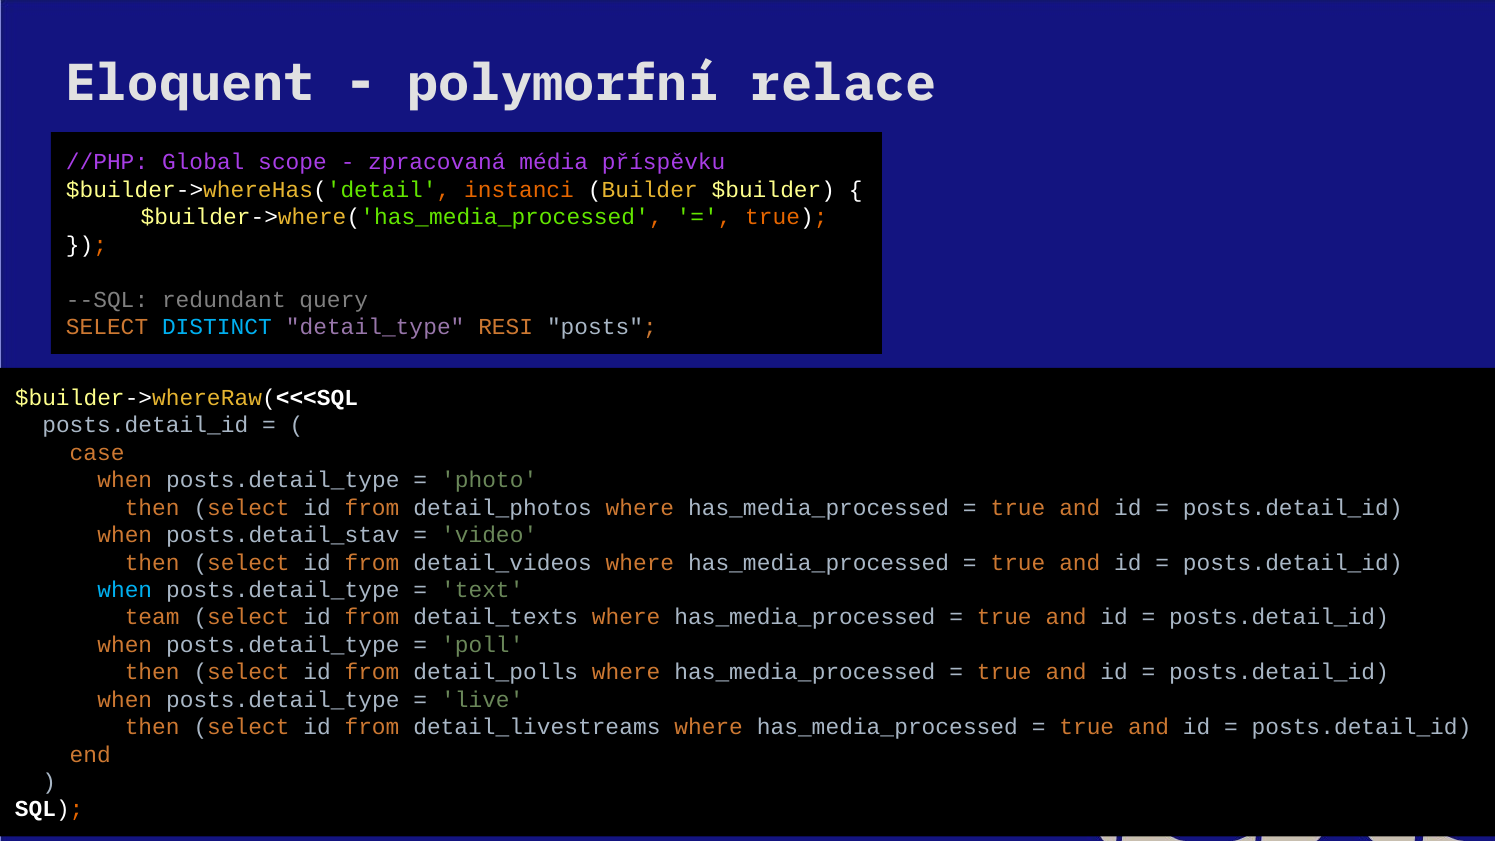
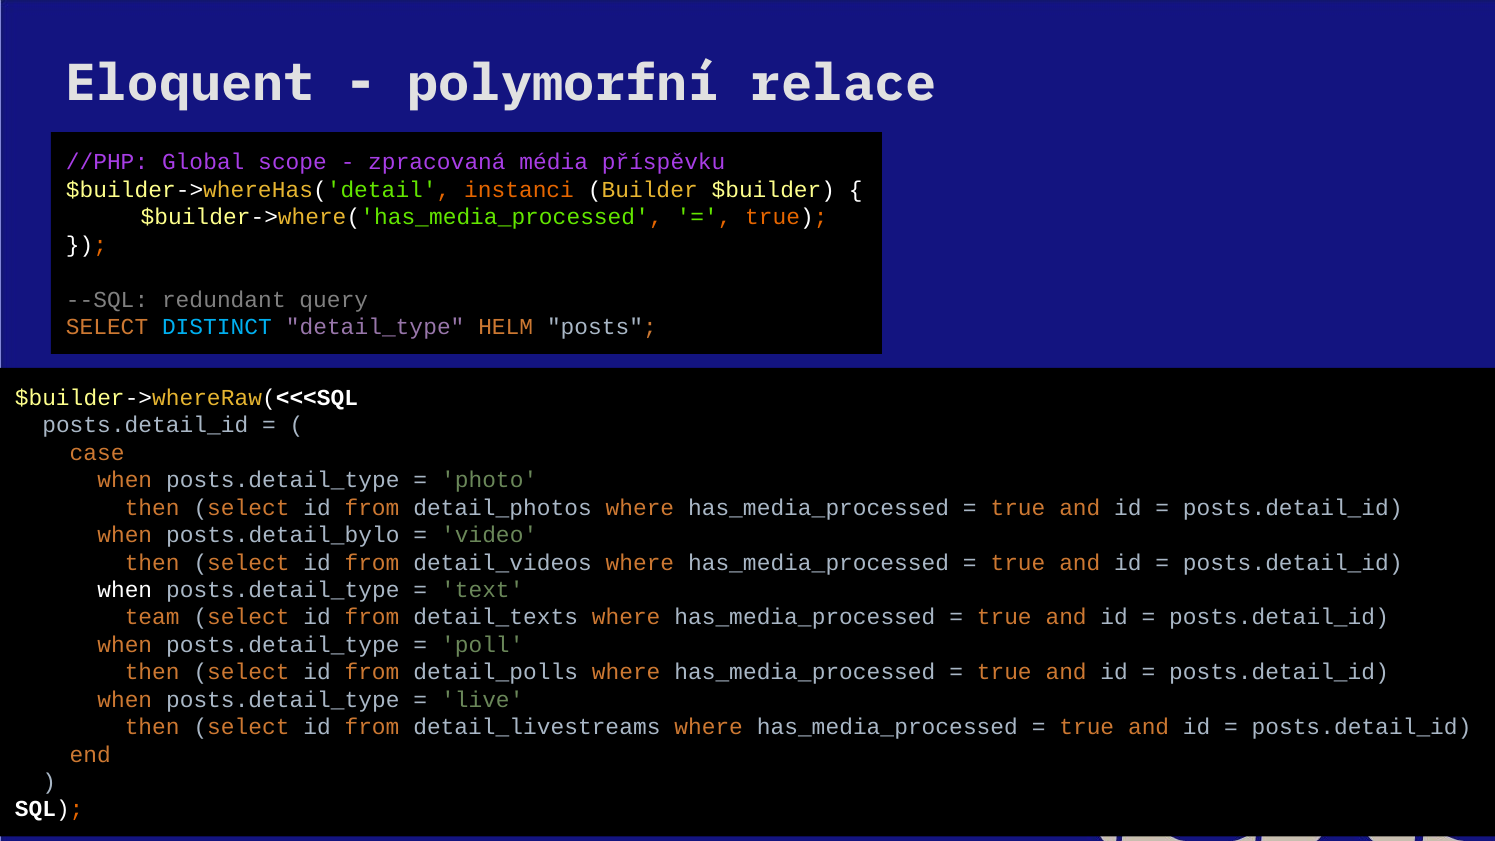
RESI: RESI -> HELM (506, 327)
posts.detail_stav: posts.detail_stav -> posts.detail_bylo (283, 535)
when colour: light blue -> white (125, 590)
